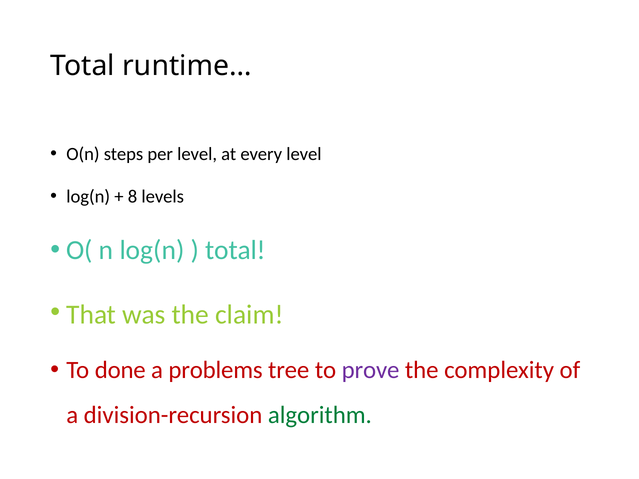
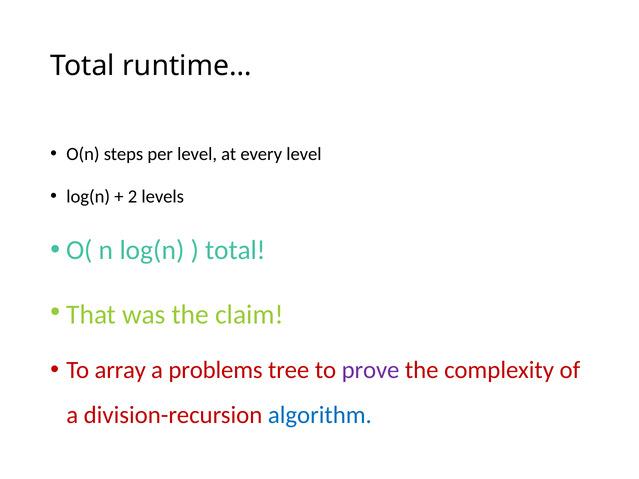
8: 8 -> 2 (133, 197)
done: done -> array (120, 370)
algorithm colour: green -> blue (320, 415)
